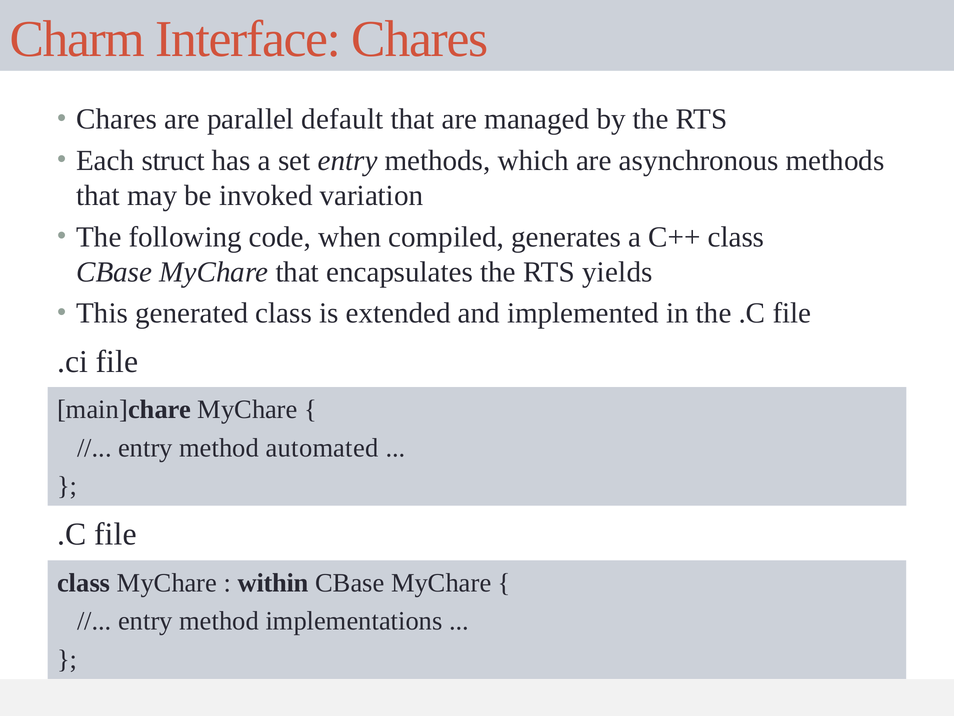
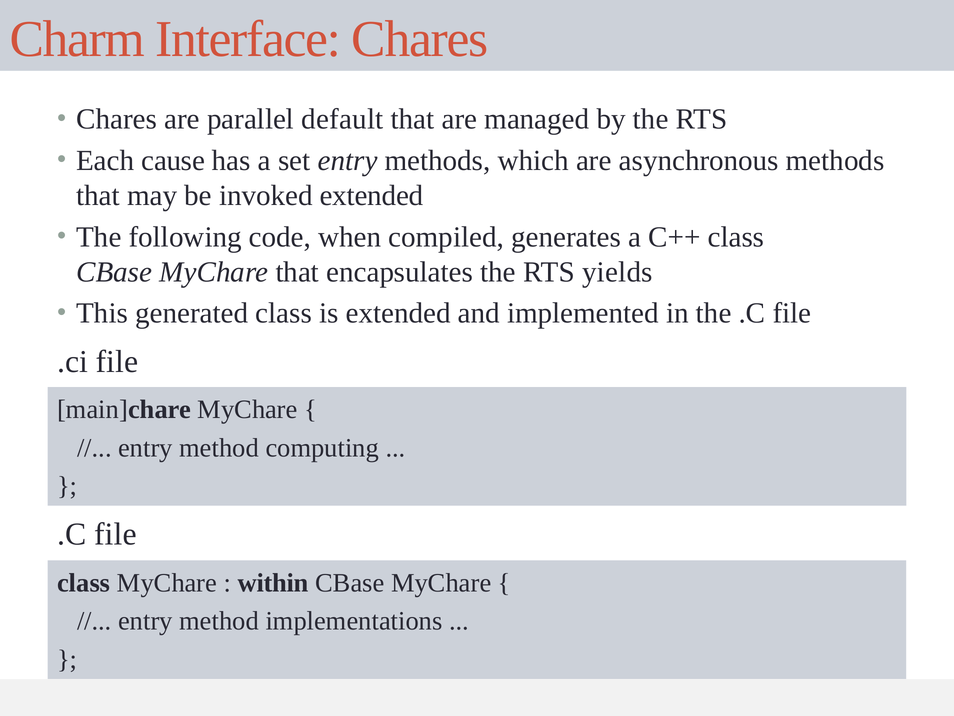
struct: struct -> cause (173, 161)
invoked variation: variation -> extended (372, 196)
automated: automated -> computing (322, 447)
